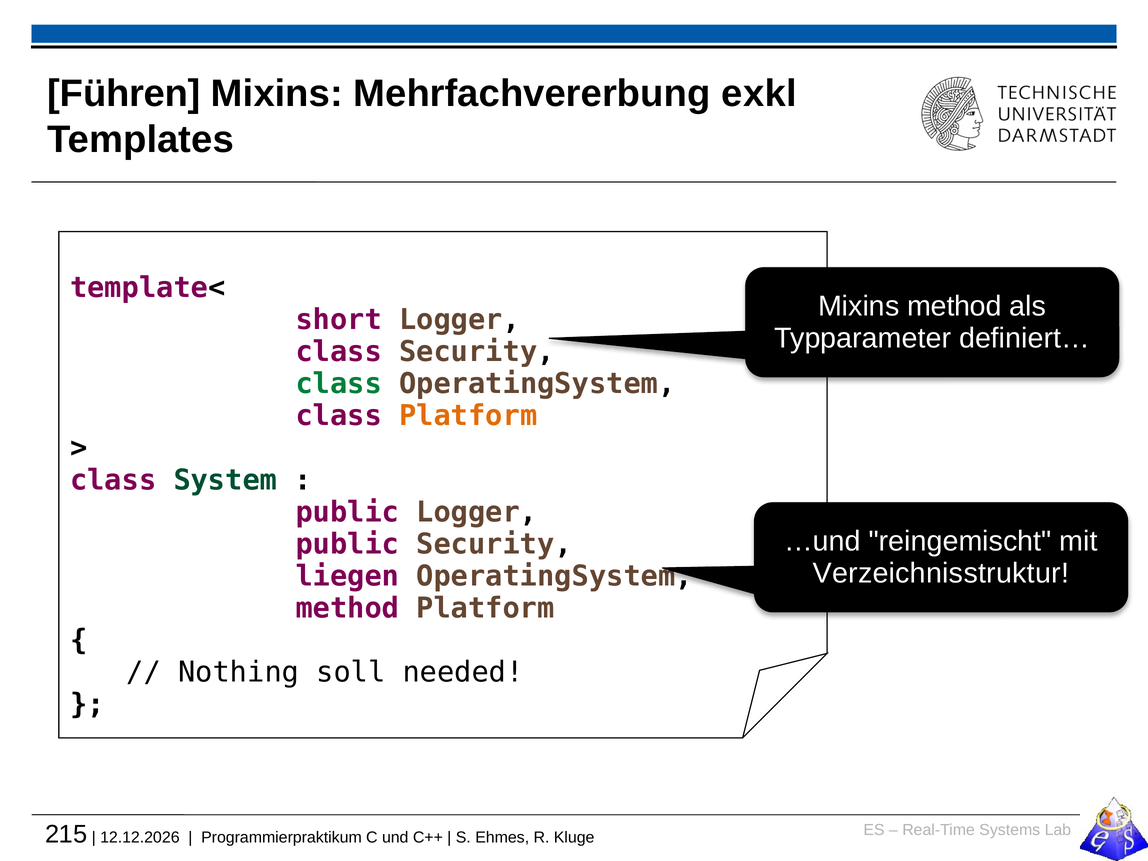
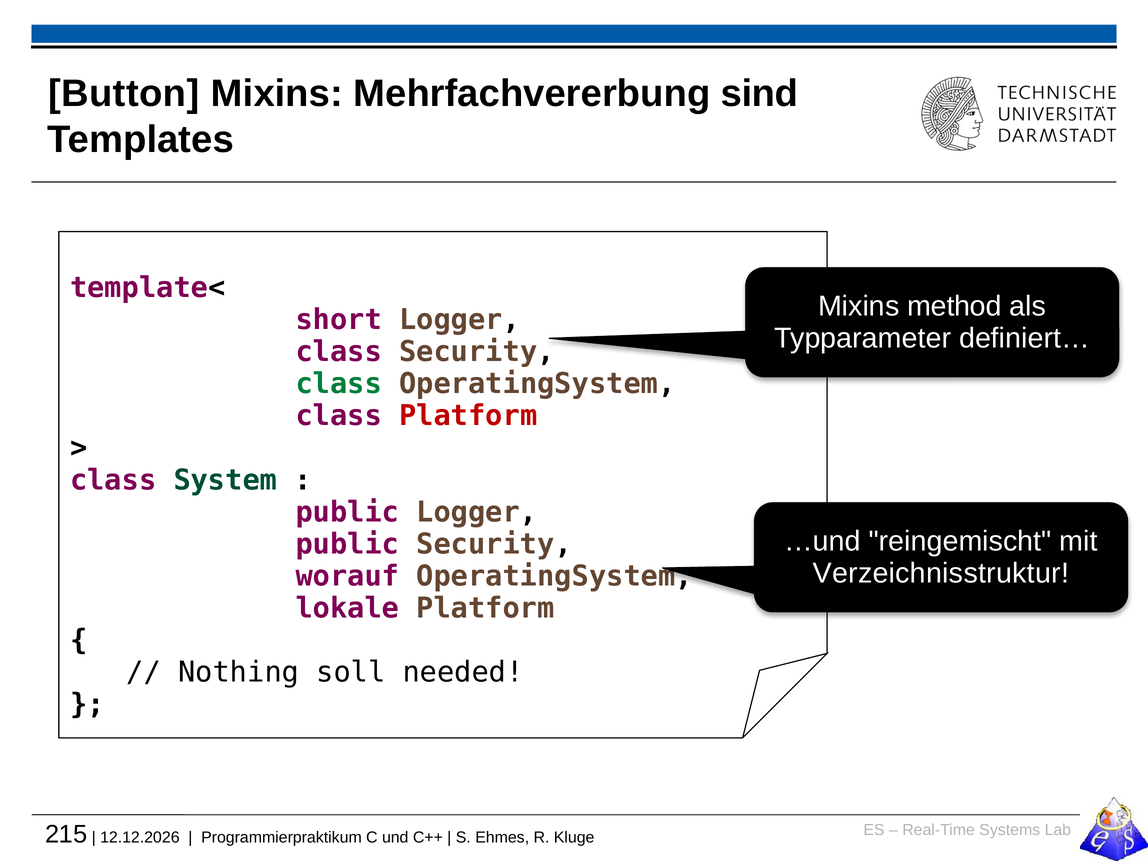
Führen: Führen -> Button (124, 94)
exkl: exkl -> sind (760, 94)
Platform colour: orange -> red (468, 416)
liegen: liegen -> worauf (347, 576)
method: method -> lokale (347, 608)
